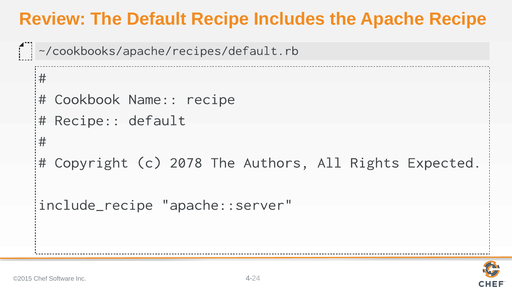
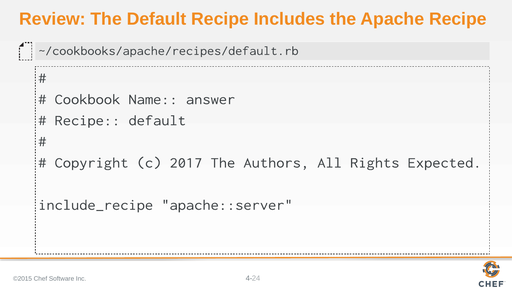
Name recipe: recipe -> answer (211, 99)
2078: 2078 -> 2017 (186, 163)
